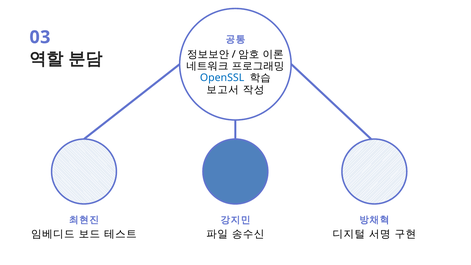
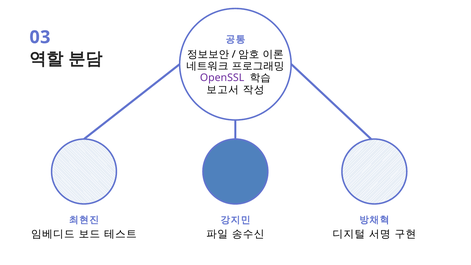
OpenSSL colour: blue -> purple (222, 78)
